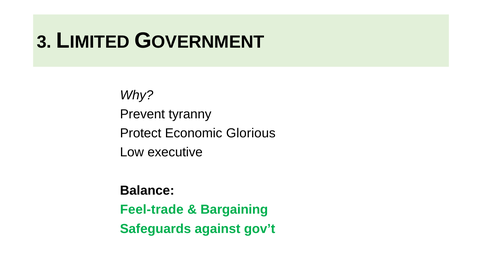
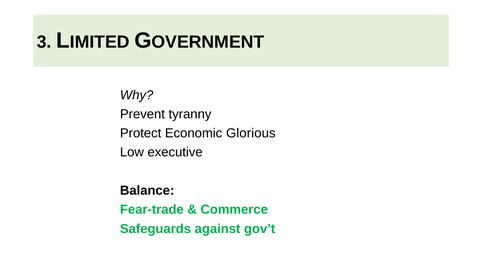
Feel-trade: Feel-trade -> Fear-trade (152, 210)
Bargaining: Bargaining -> Commerce (234, 210)
